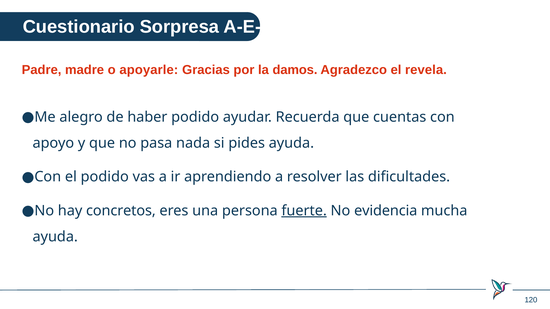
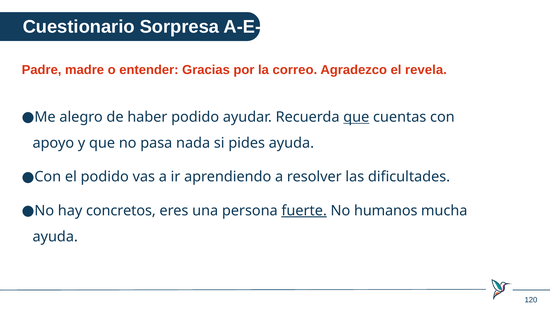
apoyarle: apoyarle -> entender (149, 70)
damos: damos -> correo (295, 70)
que underline: none -> present (356, 117)
evidencia: evidencia -> humanos (386, 211)
